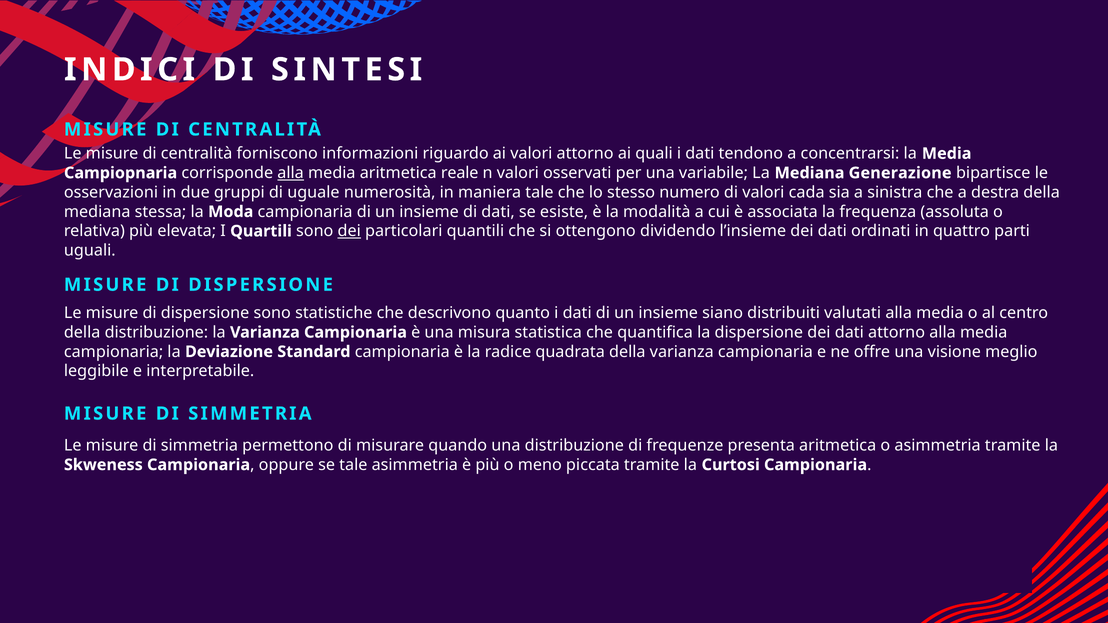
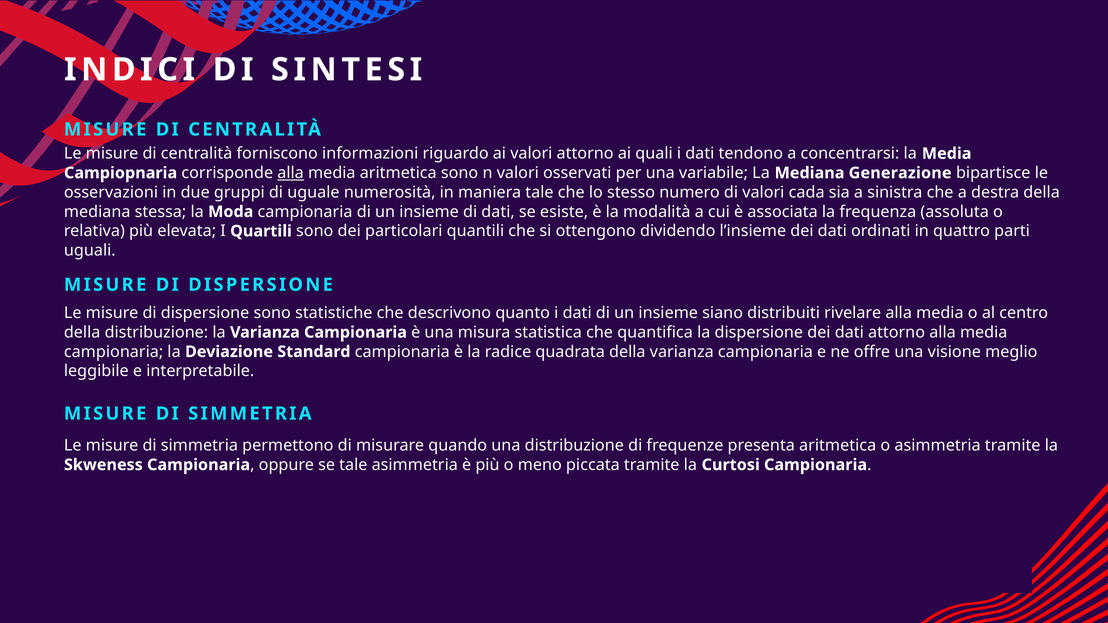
aritmetica reale: reale -> sono (460, 173)
dei underline: present -> none (349, 231)
valutati: valutati -> rivelare (853, 313)
